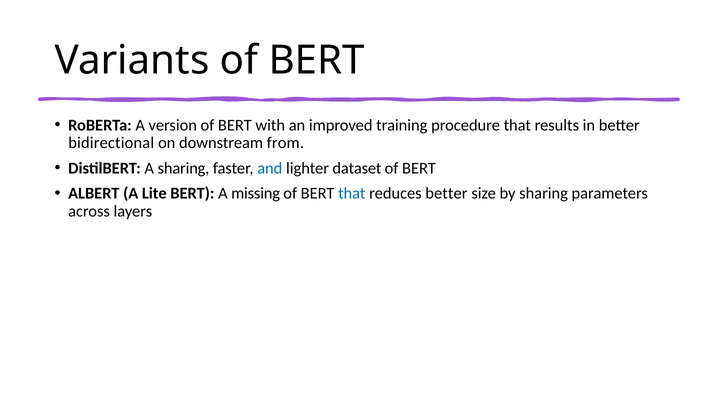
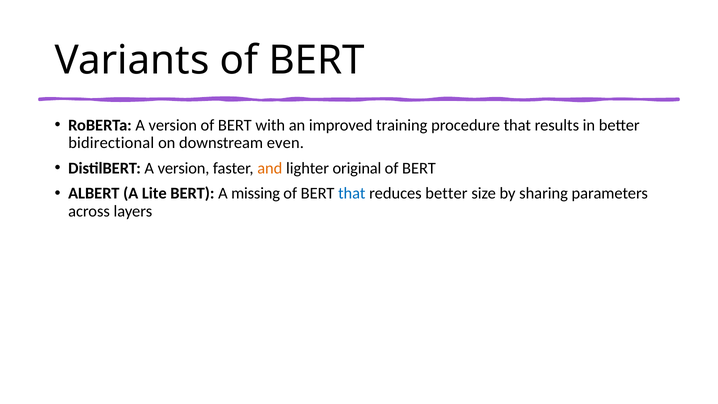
from: from -> even (285, 143)
DistilBERT A sharing: sharing -> version (184, 168)
and colour: blue -> orange (270, 168)
dataset: dataset -> original (357, 168)
